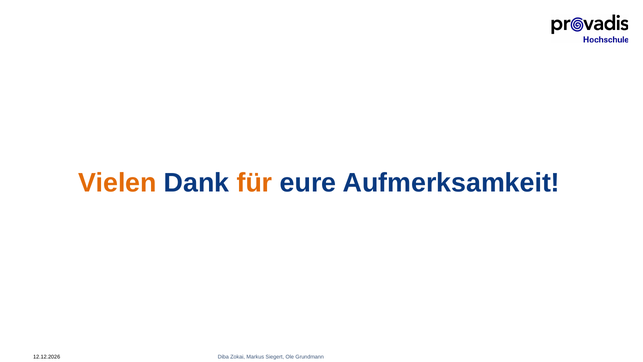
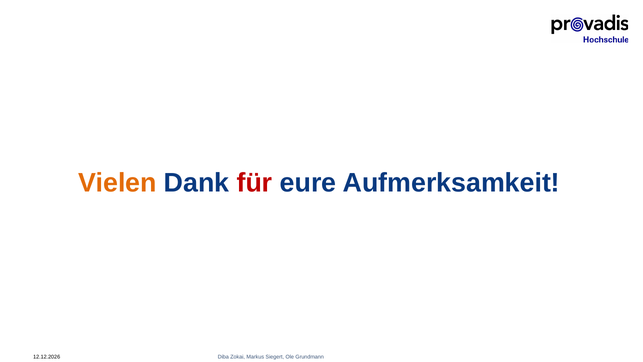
für colour: orange -> red (255, 183)
